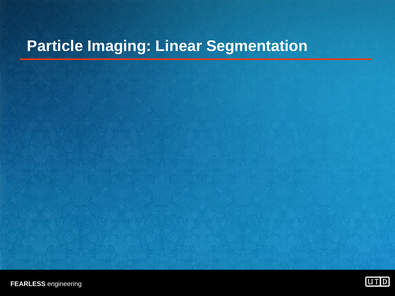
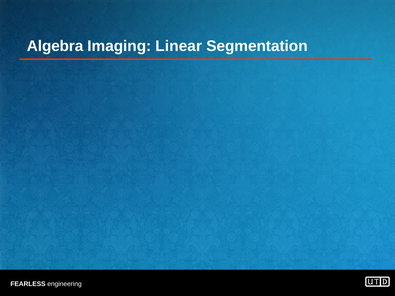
Particle: Particle -> Algebra (55, 46)
